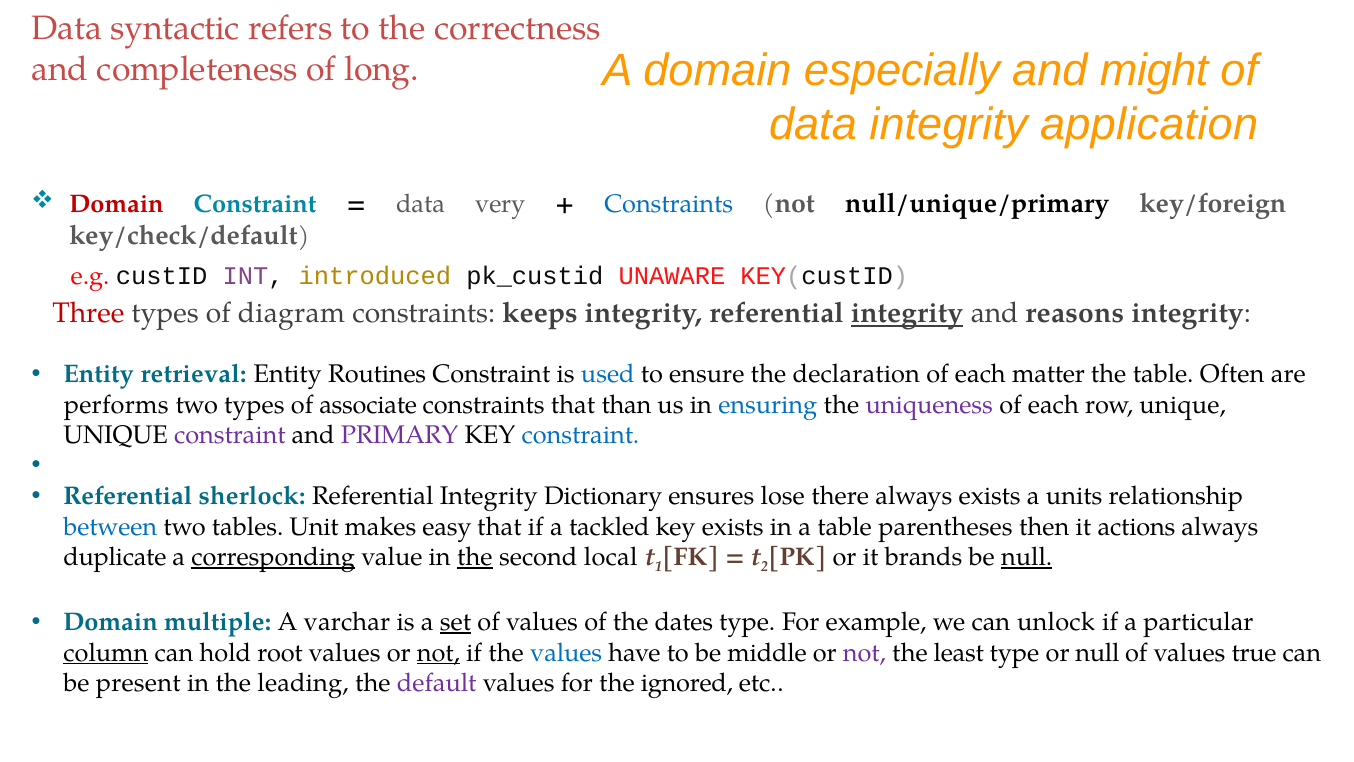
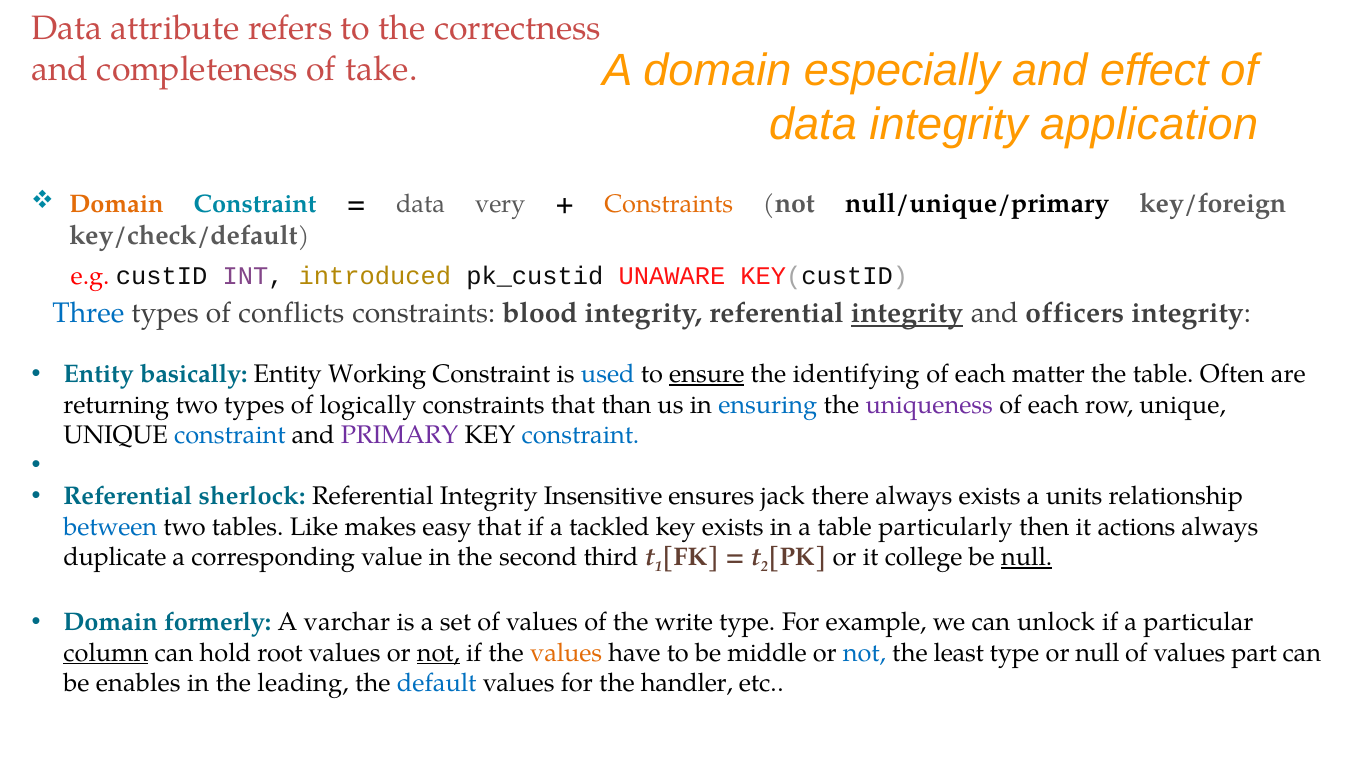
syntactic: syntactic -> attribute (175, 29)
might: might -> effect (1154, 70)
long: long -> take (382, 69)
Domain colour: red -> orange (117, 204)
Constraints colour: blue -> orange (669, 204)
Three colour: red -> blue (88, 313)
diagram: diagram -> conflicts (291, 313)
keeps: keeps -> blood (540, 313)
reasons: reasons -> officers (1075, 313)
retrieval: retrieval -> basically (194, 374)
Routines: Routines -> Working (377, 374)
ensure underline: none -> present (707, 374)
declaration: declaration -> identifying (856, 374)
performs: performs -> returning (116, 404)
associate: associate -> logically (368, 404)
constraint colour: purple -> blue (230, 435)
Dictionary: Dictionary -> Insensitive (603, 496)
lose: lose -> jack (783, 496)
Unit: Unit -> Like (314, 526)
parentheses: parentheses -> particularly (945, 526)
corresponding underline: present -> none (273, 557)
the underline: present -> none (475, 557)
local: local -> third (611, 557)
brands: brands -> college (924, 557)
multiple: multiple -> formerly (218, 622)
set underline: present -> none (456, 622)
dates: dates -> write (684, 622)
values colour: blue -> orange (566, 652)
not colour: purple -> blue (864, 652)
true: true -> part (1254, 652)
present: present -> enables (138, 683)
default colour: purple -> blue (437, 683)
ignored: ignored -> handler (687, 683)
